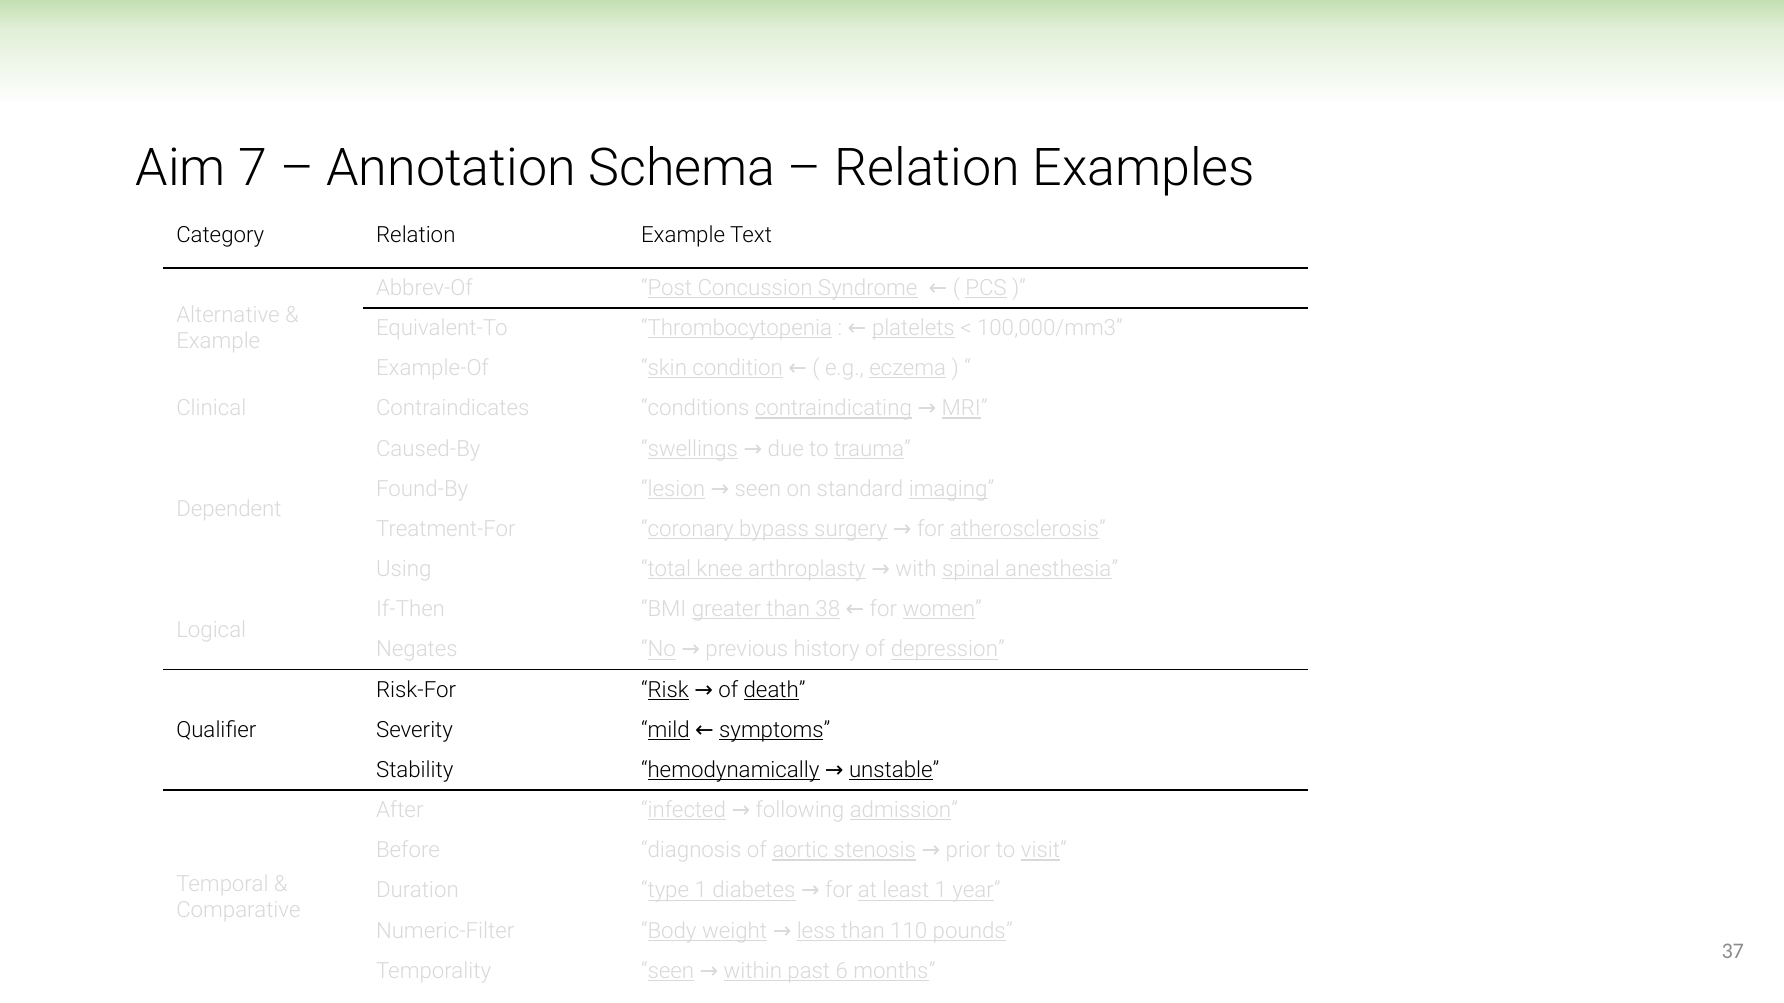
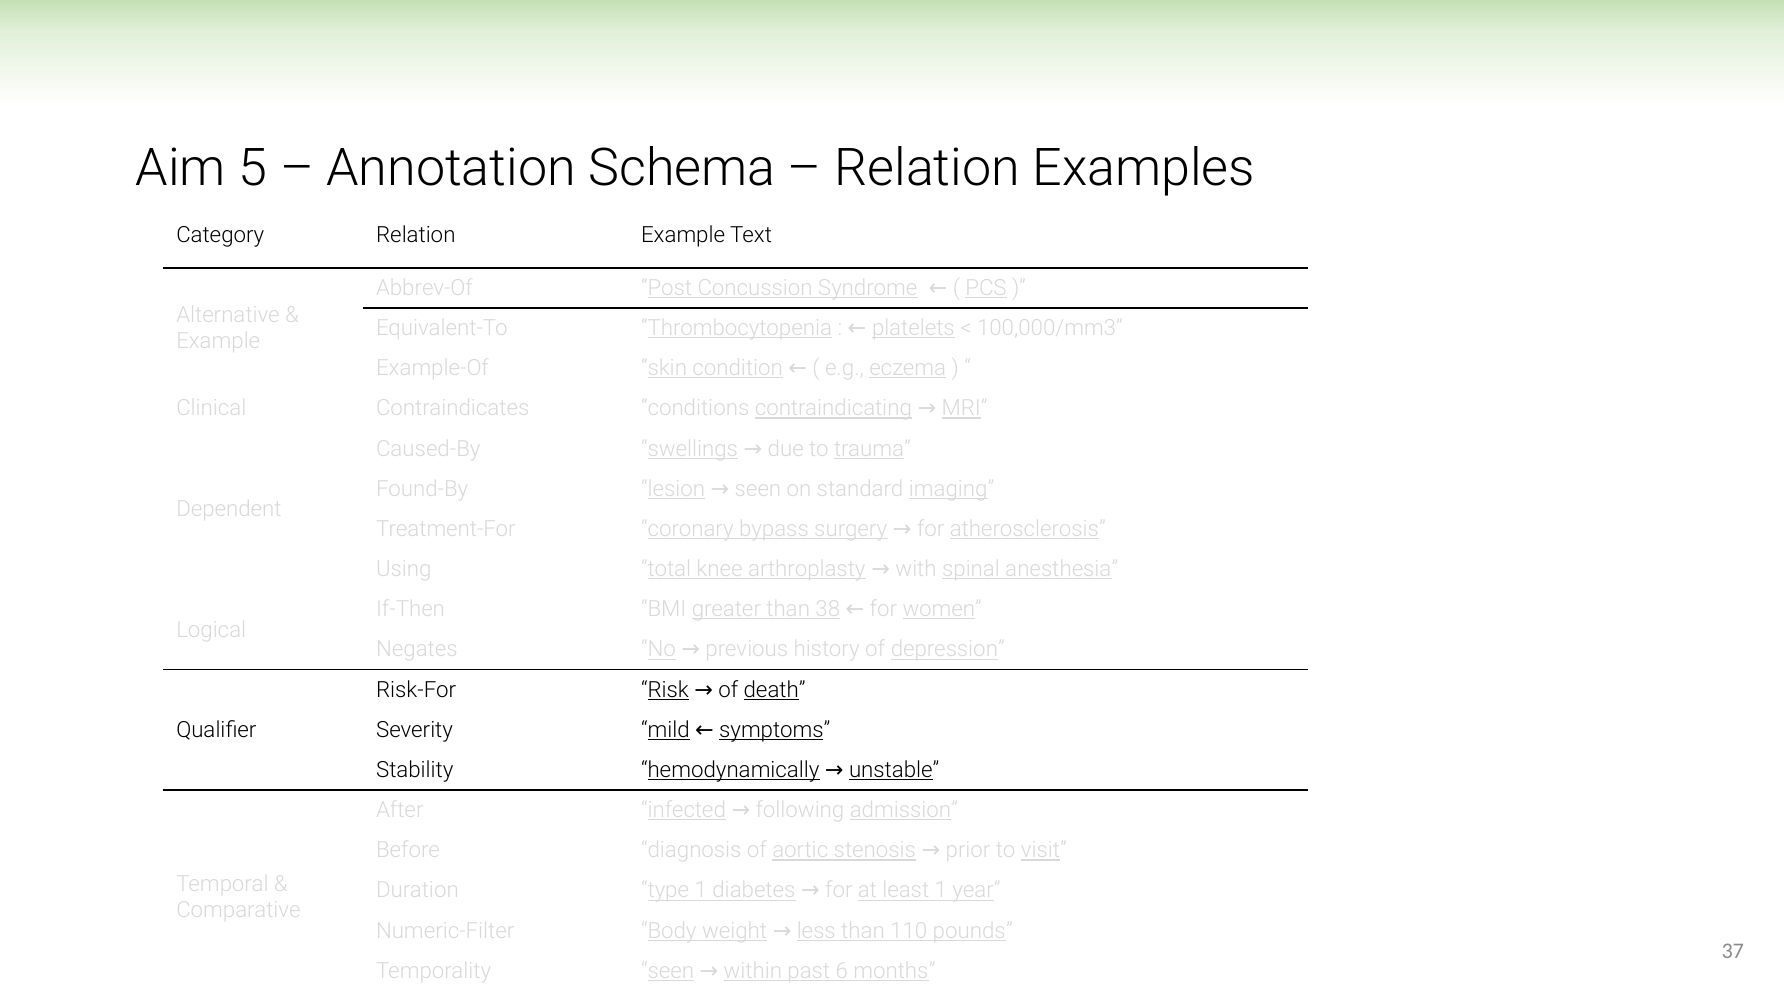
7: 7 -> 5 (253, 168)
